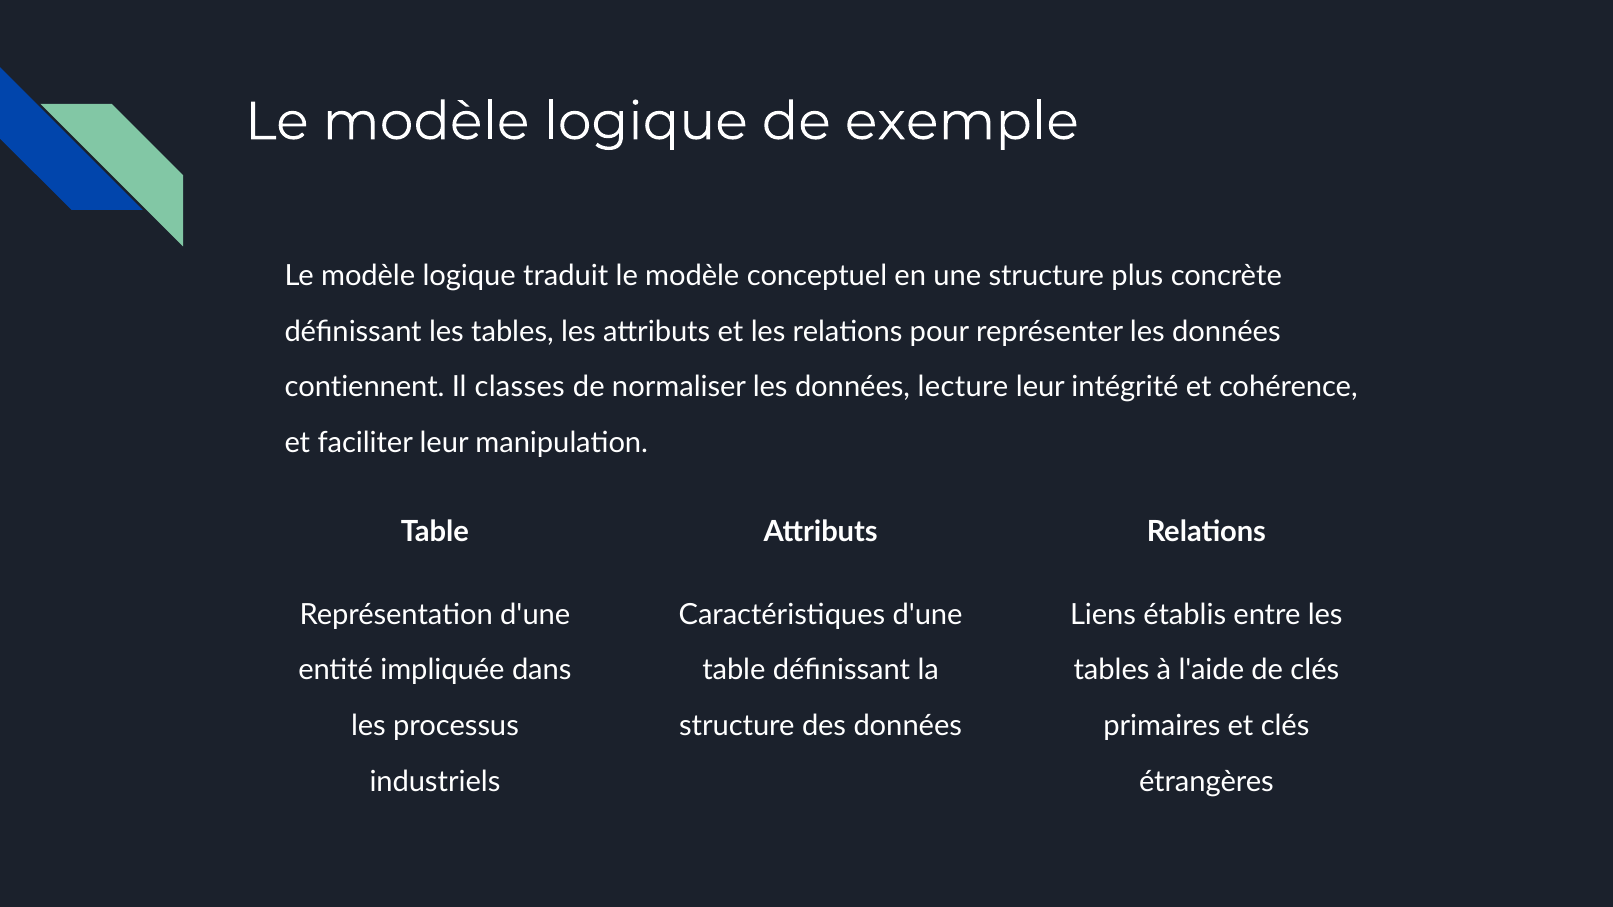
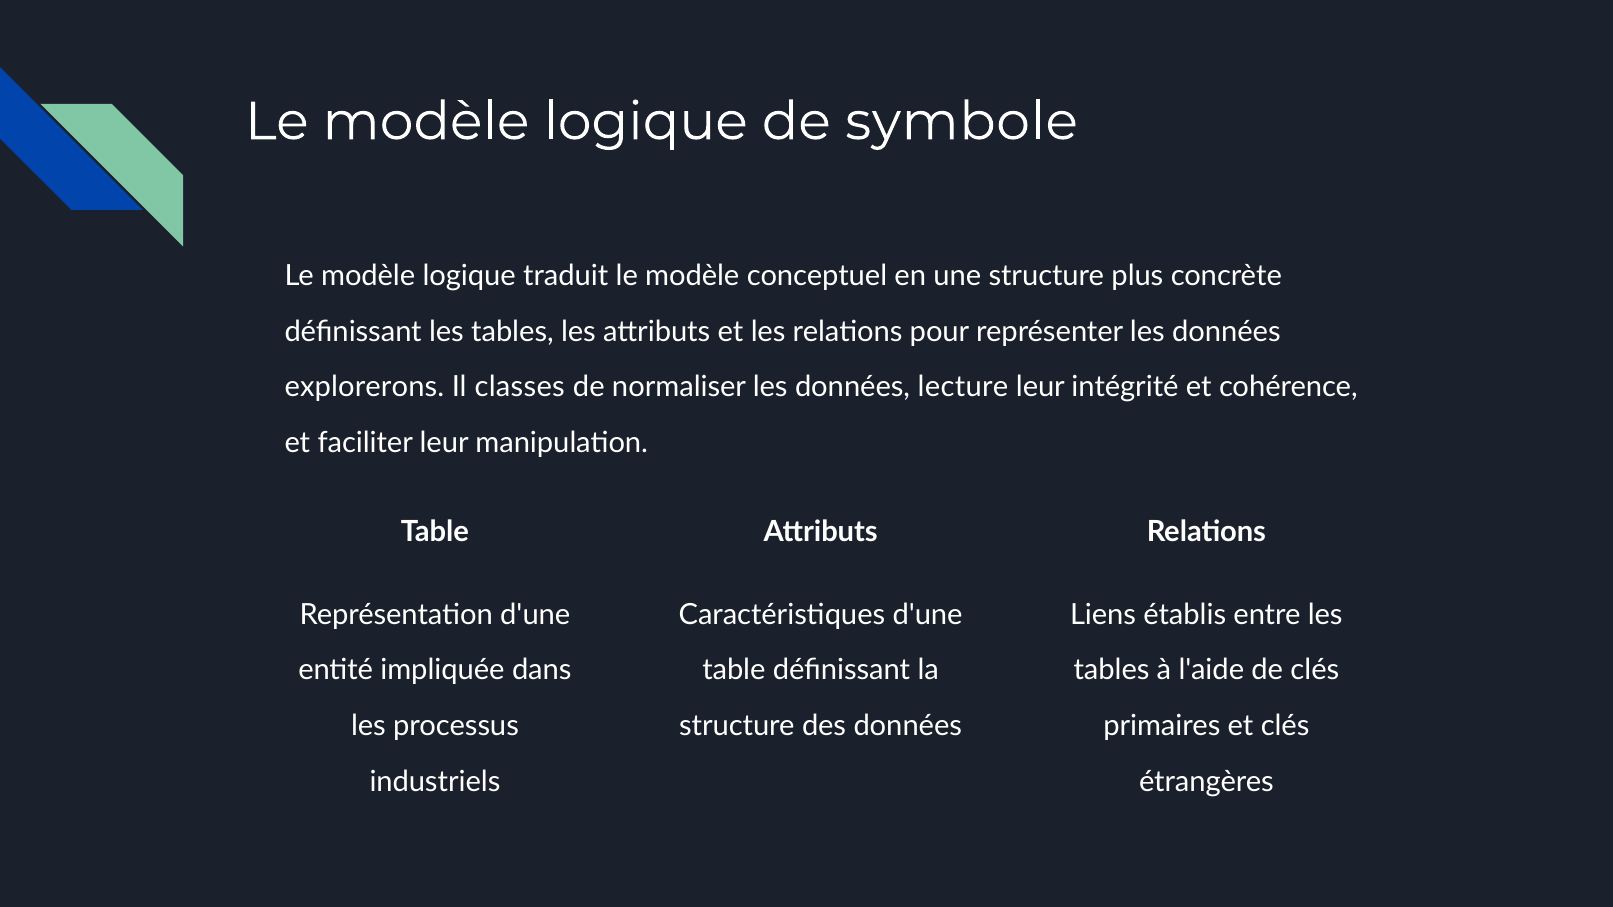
exemple: exemple -> symbole (962, 122)
contiennent: contiennent -> explorerons (364, 387)
